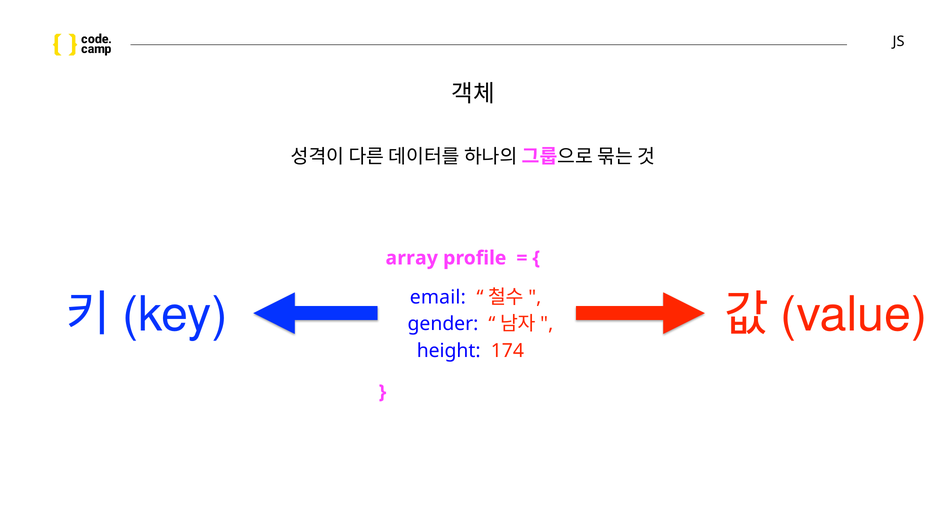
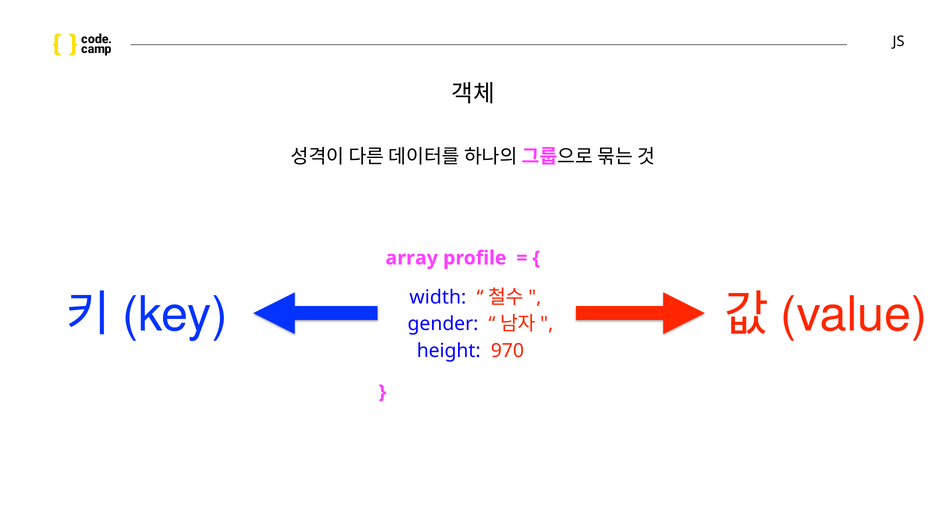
email: email -> width (438, 297)
174: 174 -> 970 (507, 351)
